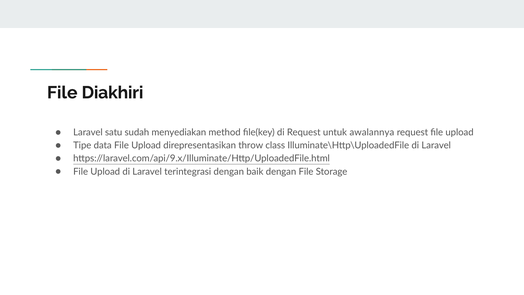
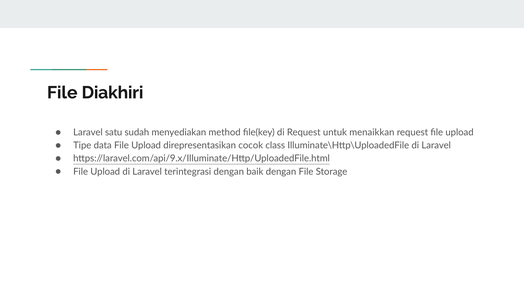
awalannya: awalannya -> menaikkan (372, 132)
throw: throw -> cocok (251, 145)
